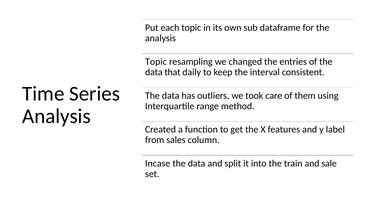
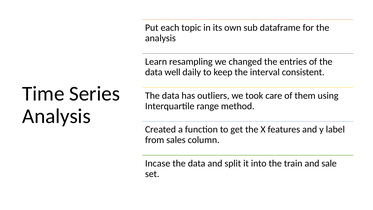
Topic: Topic -> Learn (156, 62)
that: that -> well (173, 72)
